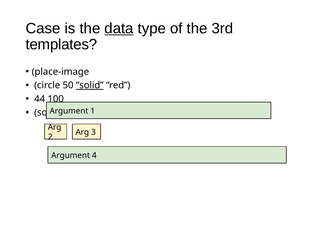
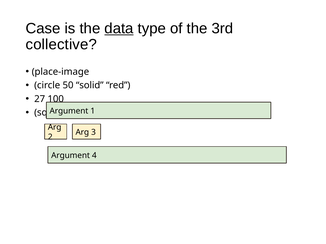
templates: templates -> collective (61, 45)
solid underline: present -> none (90, 85)
44: 44 -> 27 (40, 99)
